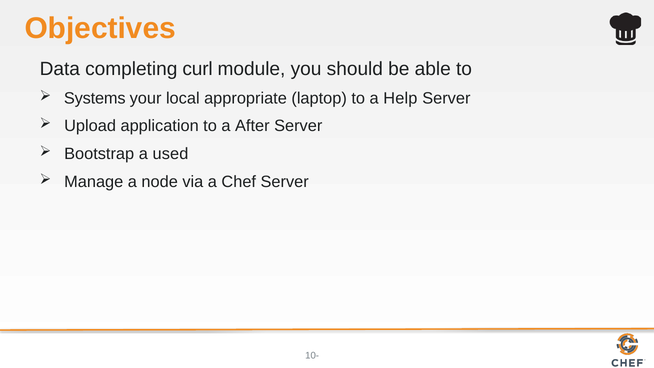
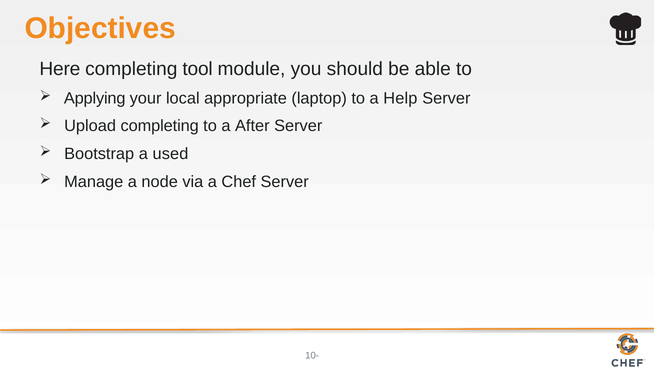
Data: Data -> Here (60, 69)
curl: curl -> tool (198, 69)
Systems: Systems -> Applying (95, 98)
Upload application: application -> completing (160, 126)
